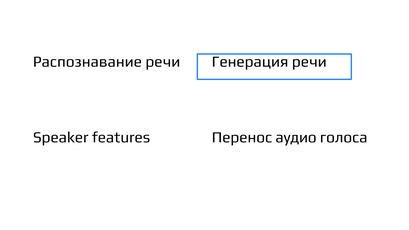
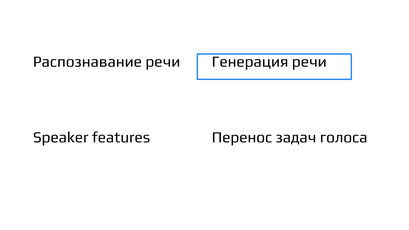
аудио: аудио -> задач (296, 137)
